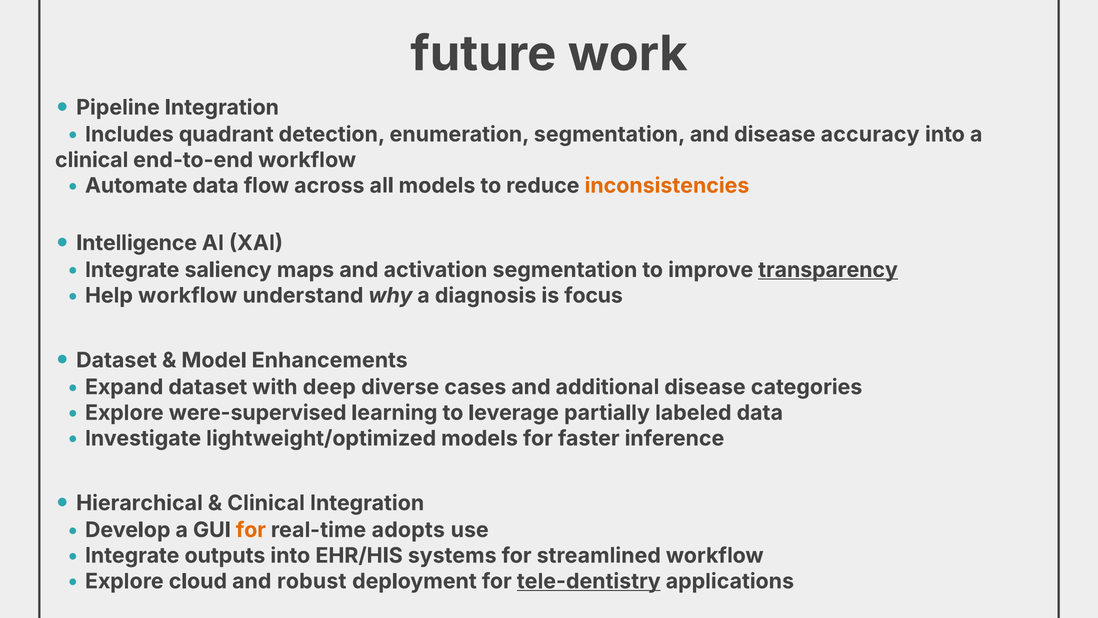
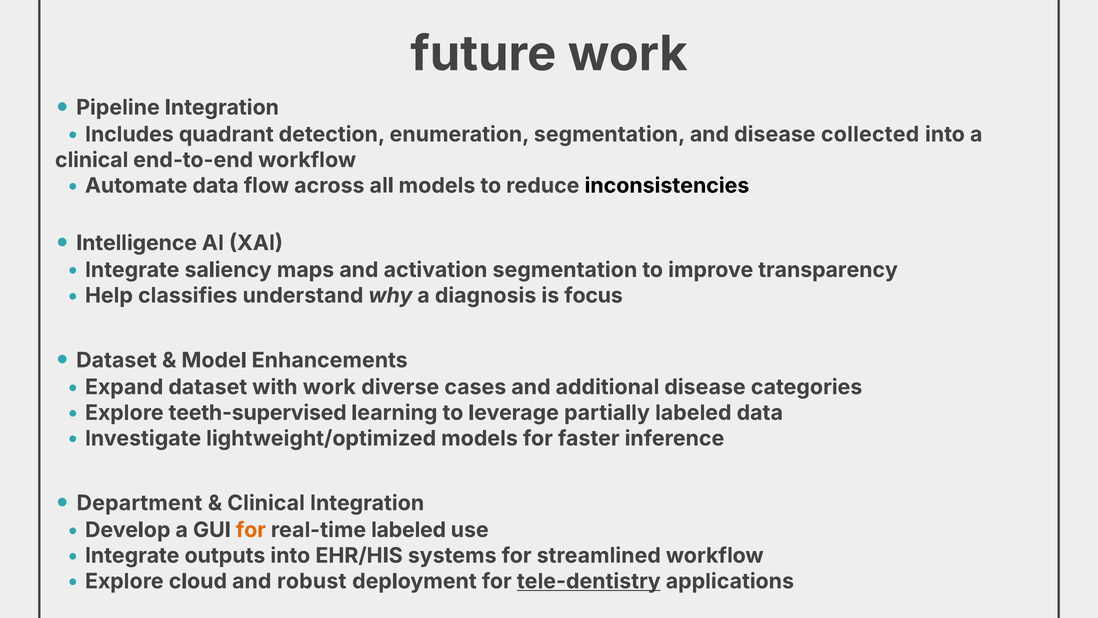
accuracy: accuracy -> collected (870, 134)
inconsistencies colour: orange -> black (667, 186)
transparency underline: present -> none (828, 270)
Help workflow: workflow -> classifies (188, 295)
with deep: deep -> work (329, 387)
were-supervised: were-supervised -> teeth-supervised (258, 413)
Hierarchical: Hierarchical -> Department (139, 503)
real-time adopts: adopts -> labeled (408, 530)
